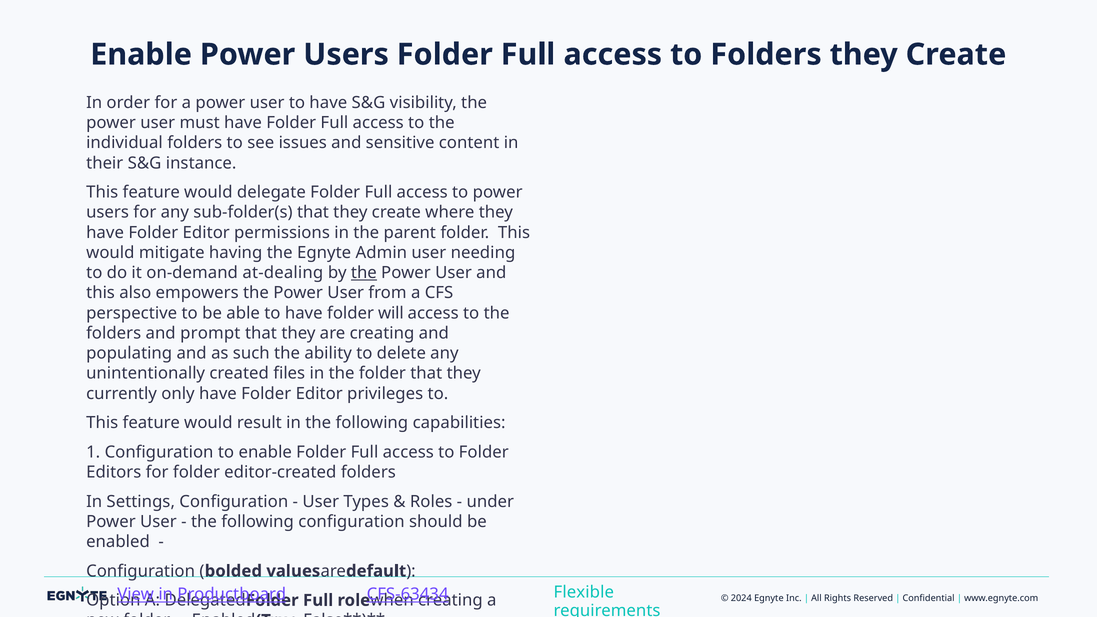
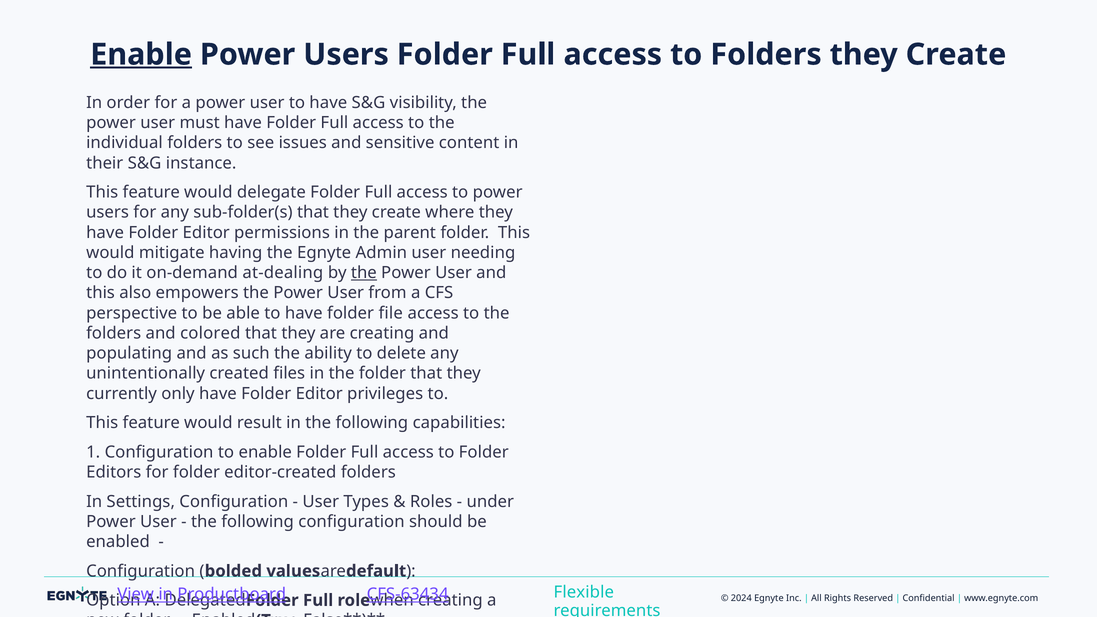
Enable underline: none -> present (141, 55)
folder will: will -> file (391, 313)
prompt: prompt -> colored (210, 333)
